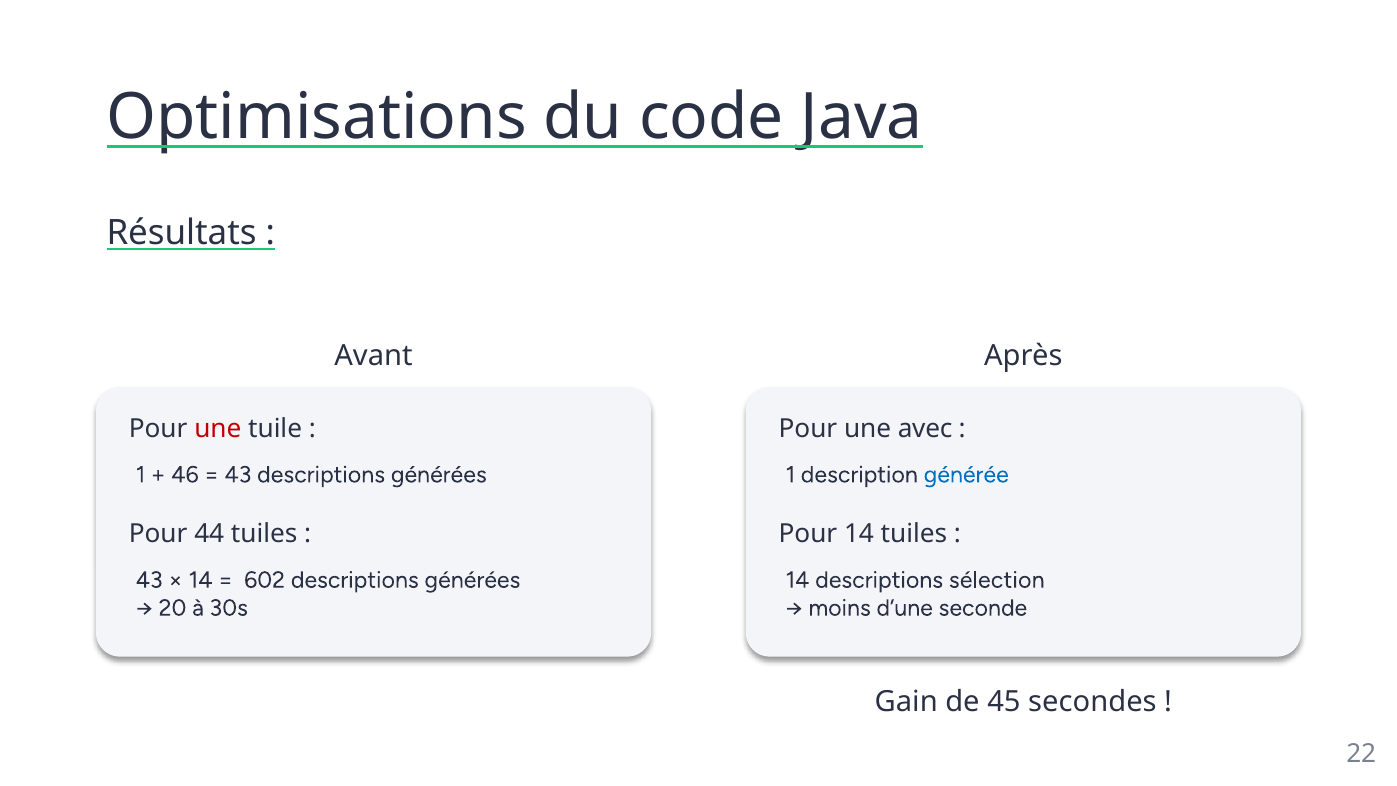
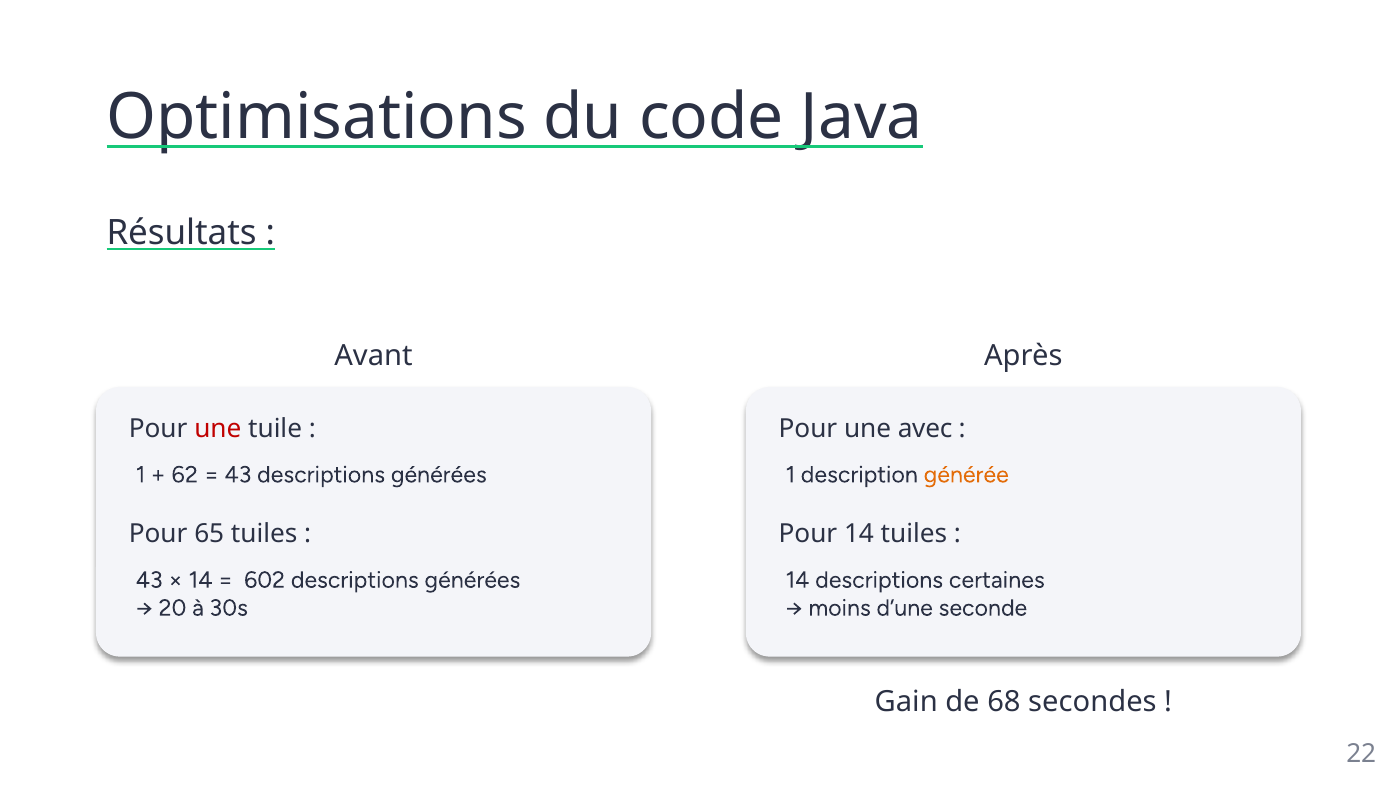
46: 46 -> 62 (185, 475)
générée colour: blue -> orange (966, 475)
44: 44 -> 65 (209, 534)
sélection: sélection -> certaines (997, 580)
45: 45 -> 68 (1004, 702)
